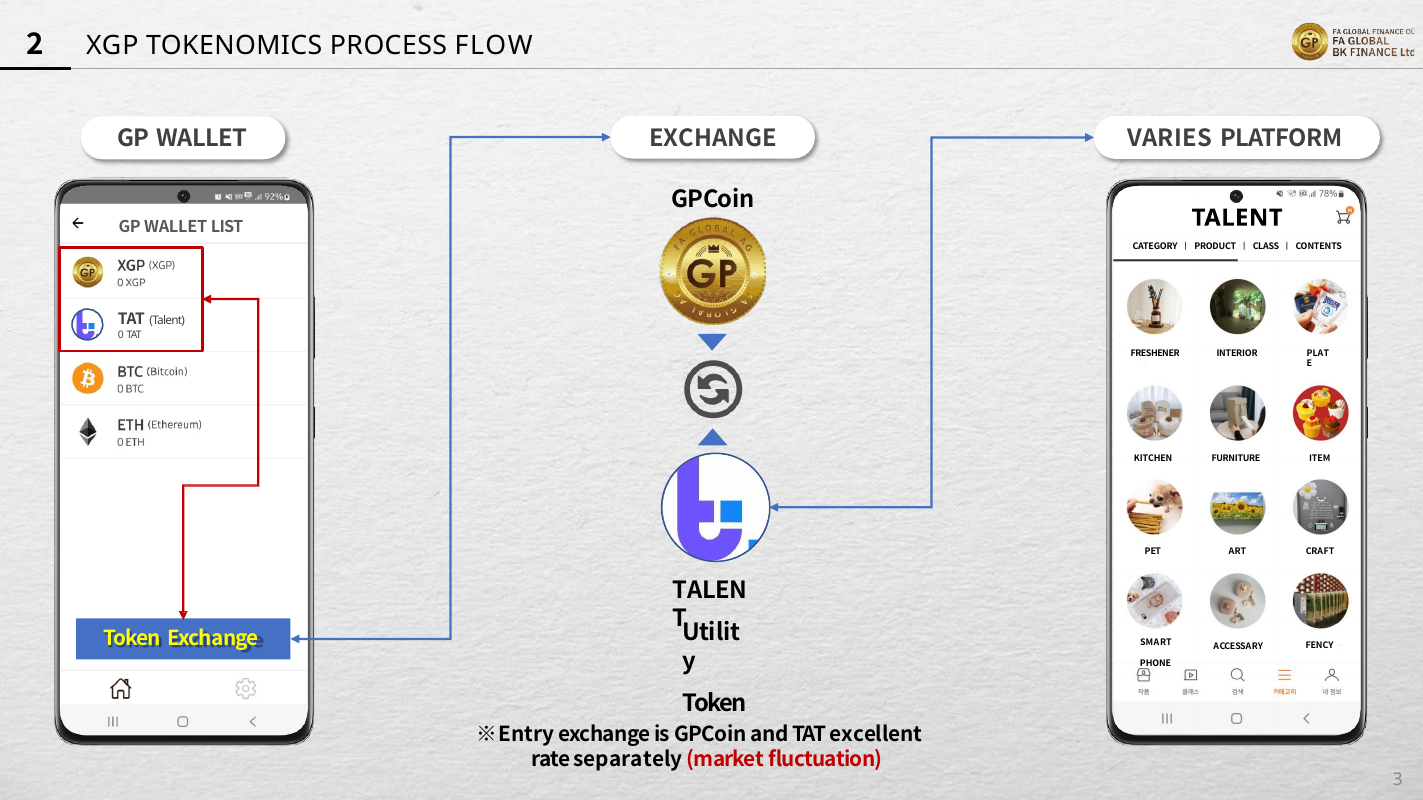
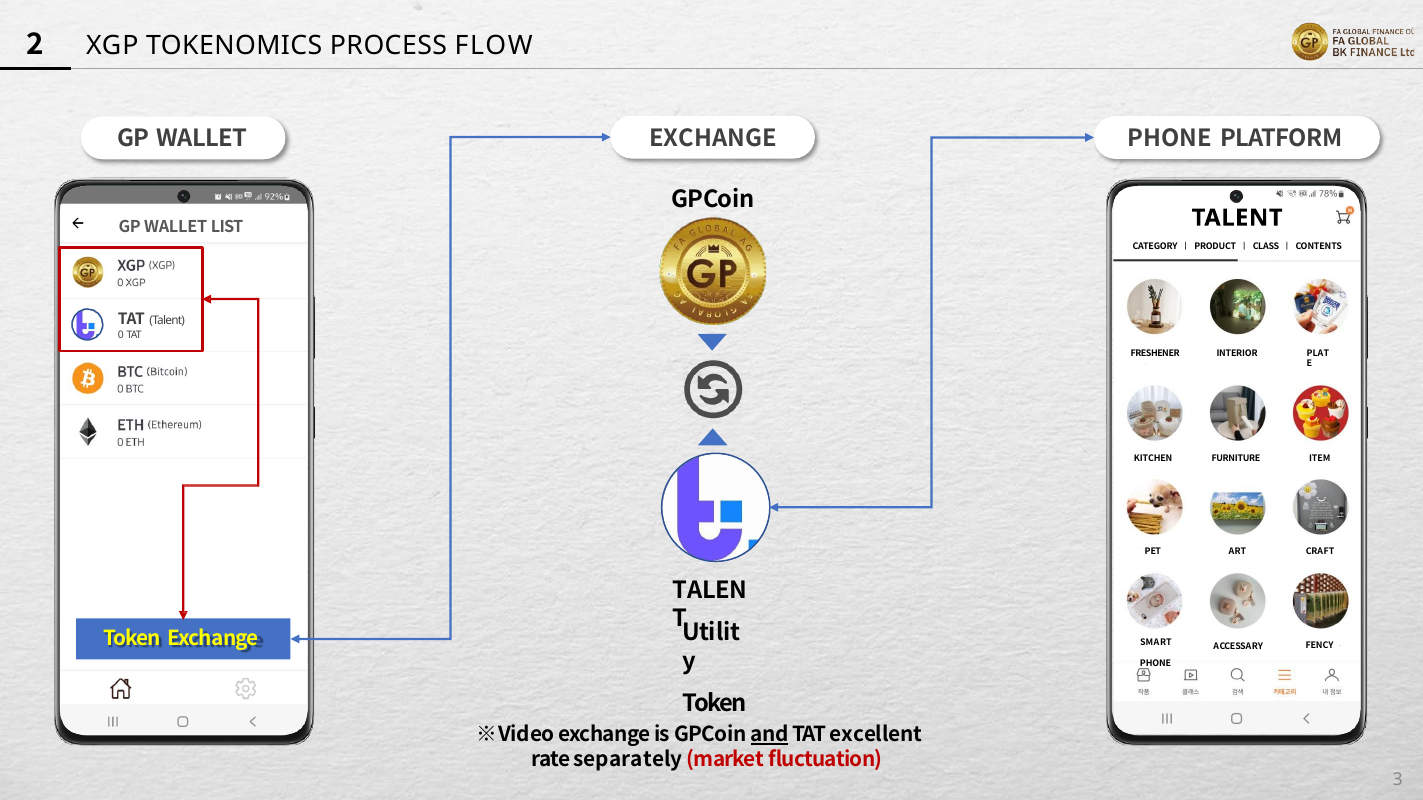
VARIES: VARIES -> PHONE (1170, 139)
Entry: Entry -> Video (527, 736)
and underline: none -> present (770, 736)
